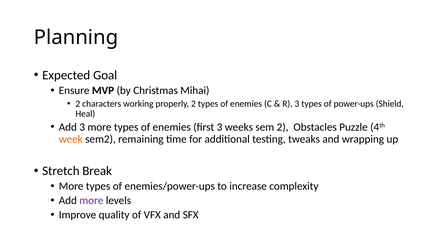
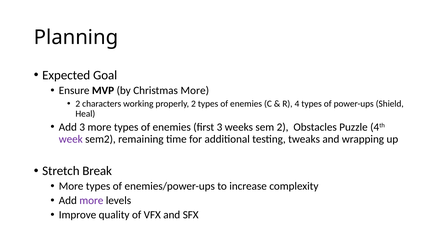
Christmas Mihai: Mihai -> More (195, 90)
R 3: 3 -> 4 (297, 104)
week colour: orange -> purple (71, 139)
